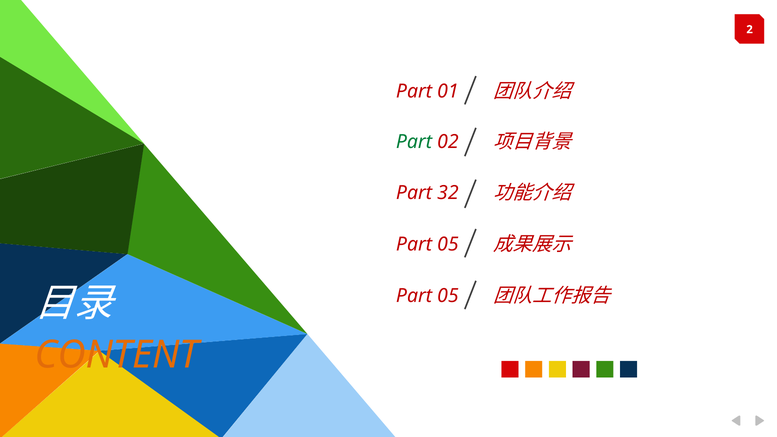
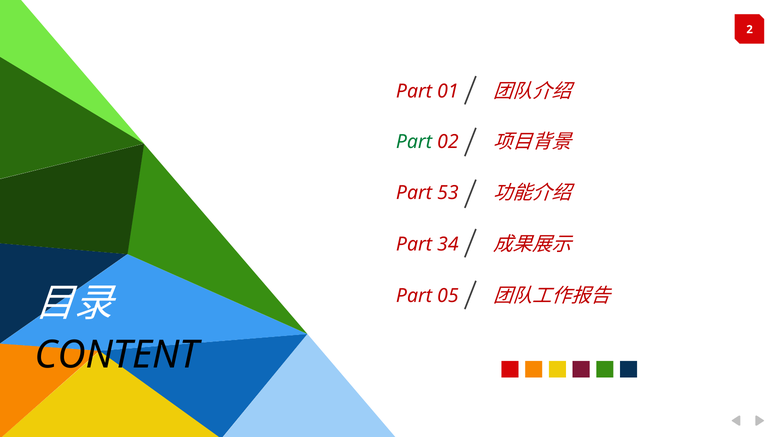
32: 32 -> 53 (448, 193)
05: 05 -> 34 (448, 244)
CONTENT colour: orange -> black (117, 355)
